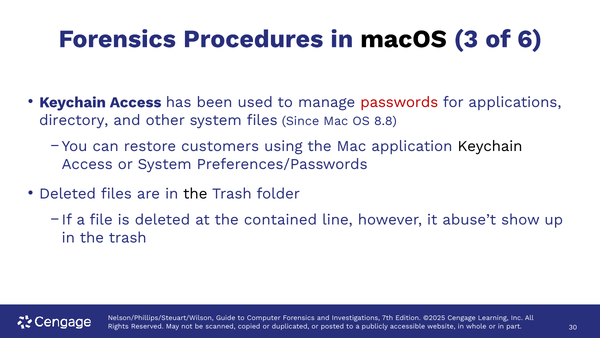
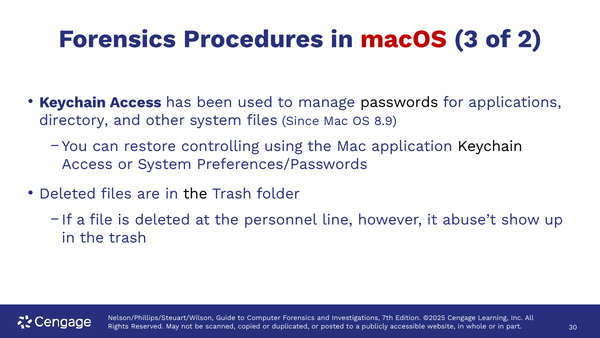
macOS colour: black -> red (404, 39)
6: 6 -> 2 (530, 39)
passwords colour: red -> black (399, 102)
8.8: 8.8 -> 8.9 (385, 121)
customers: customers -> controlling (220, 146)
contained: contained -> personnel (280, 220)
